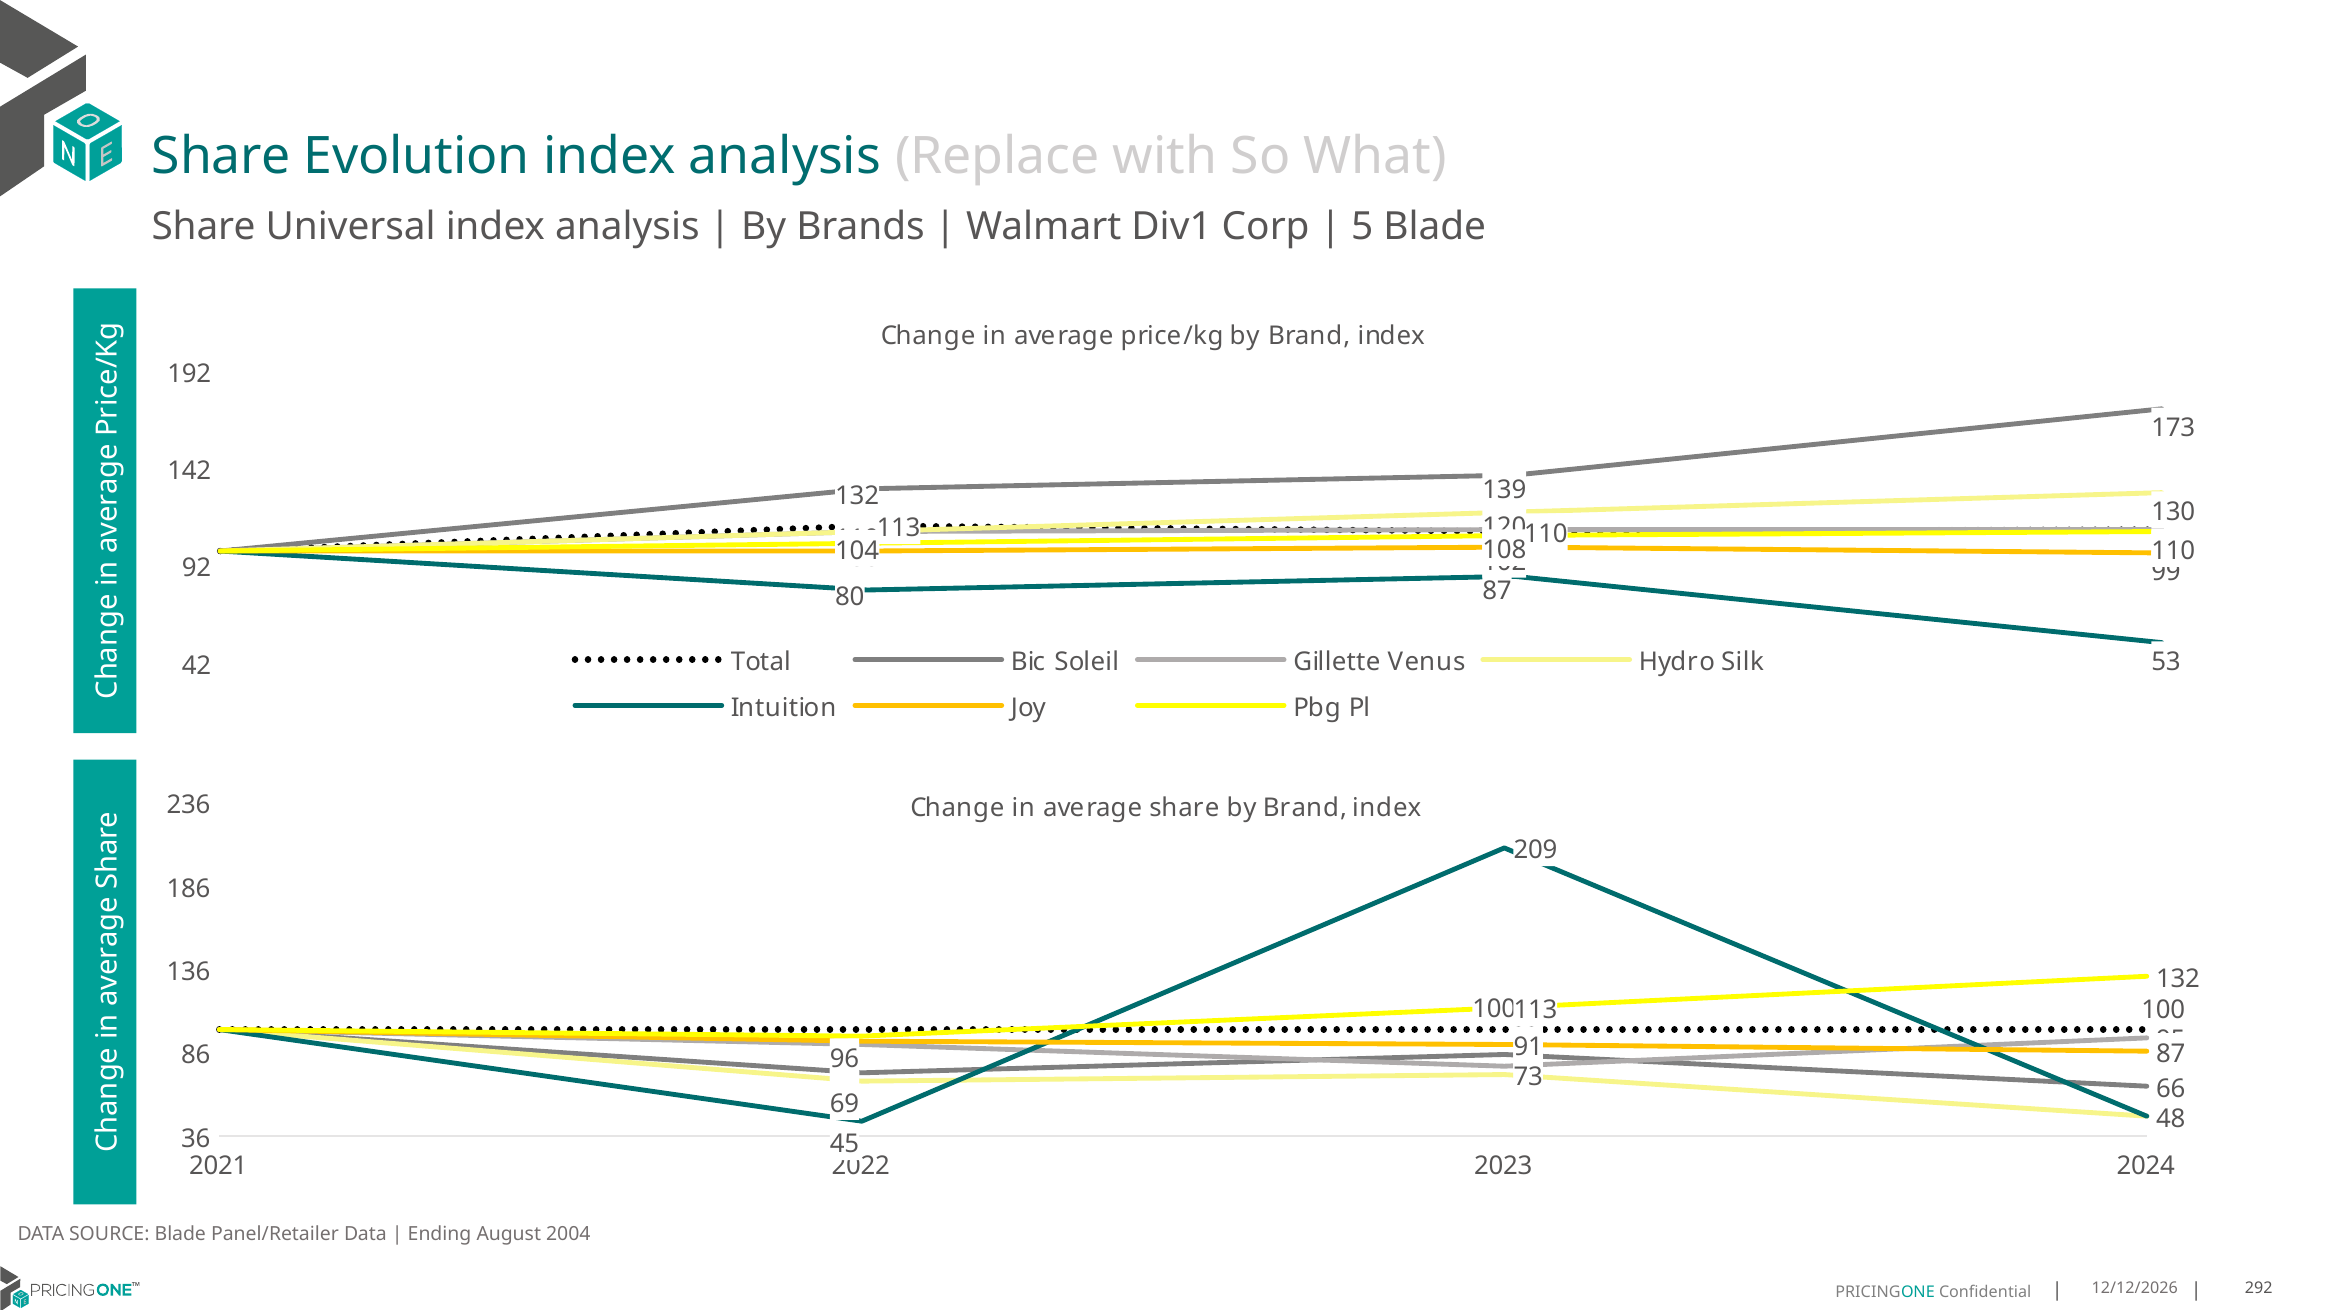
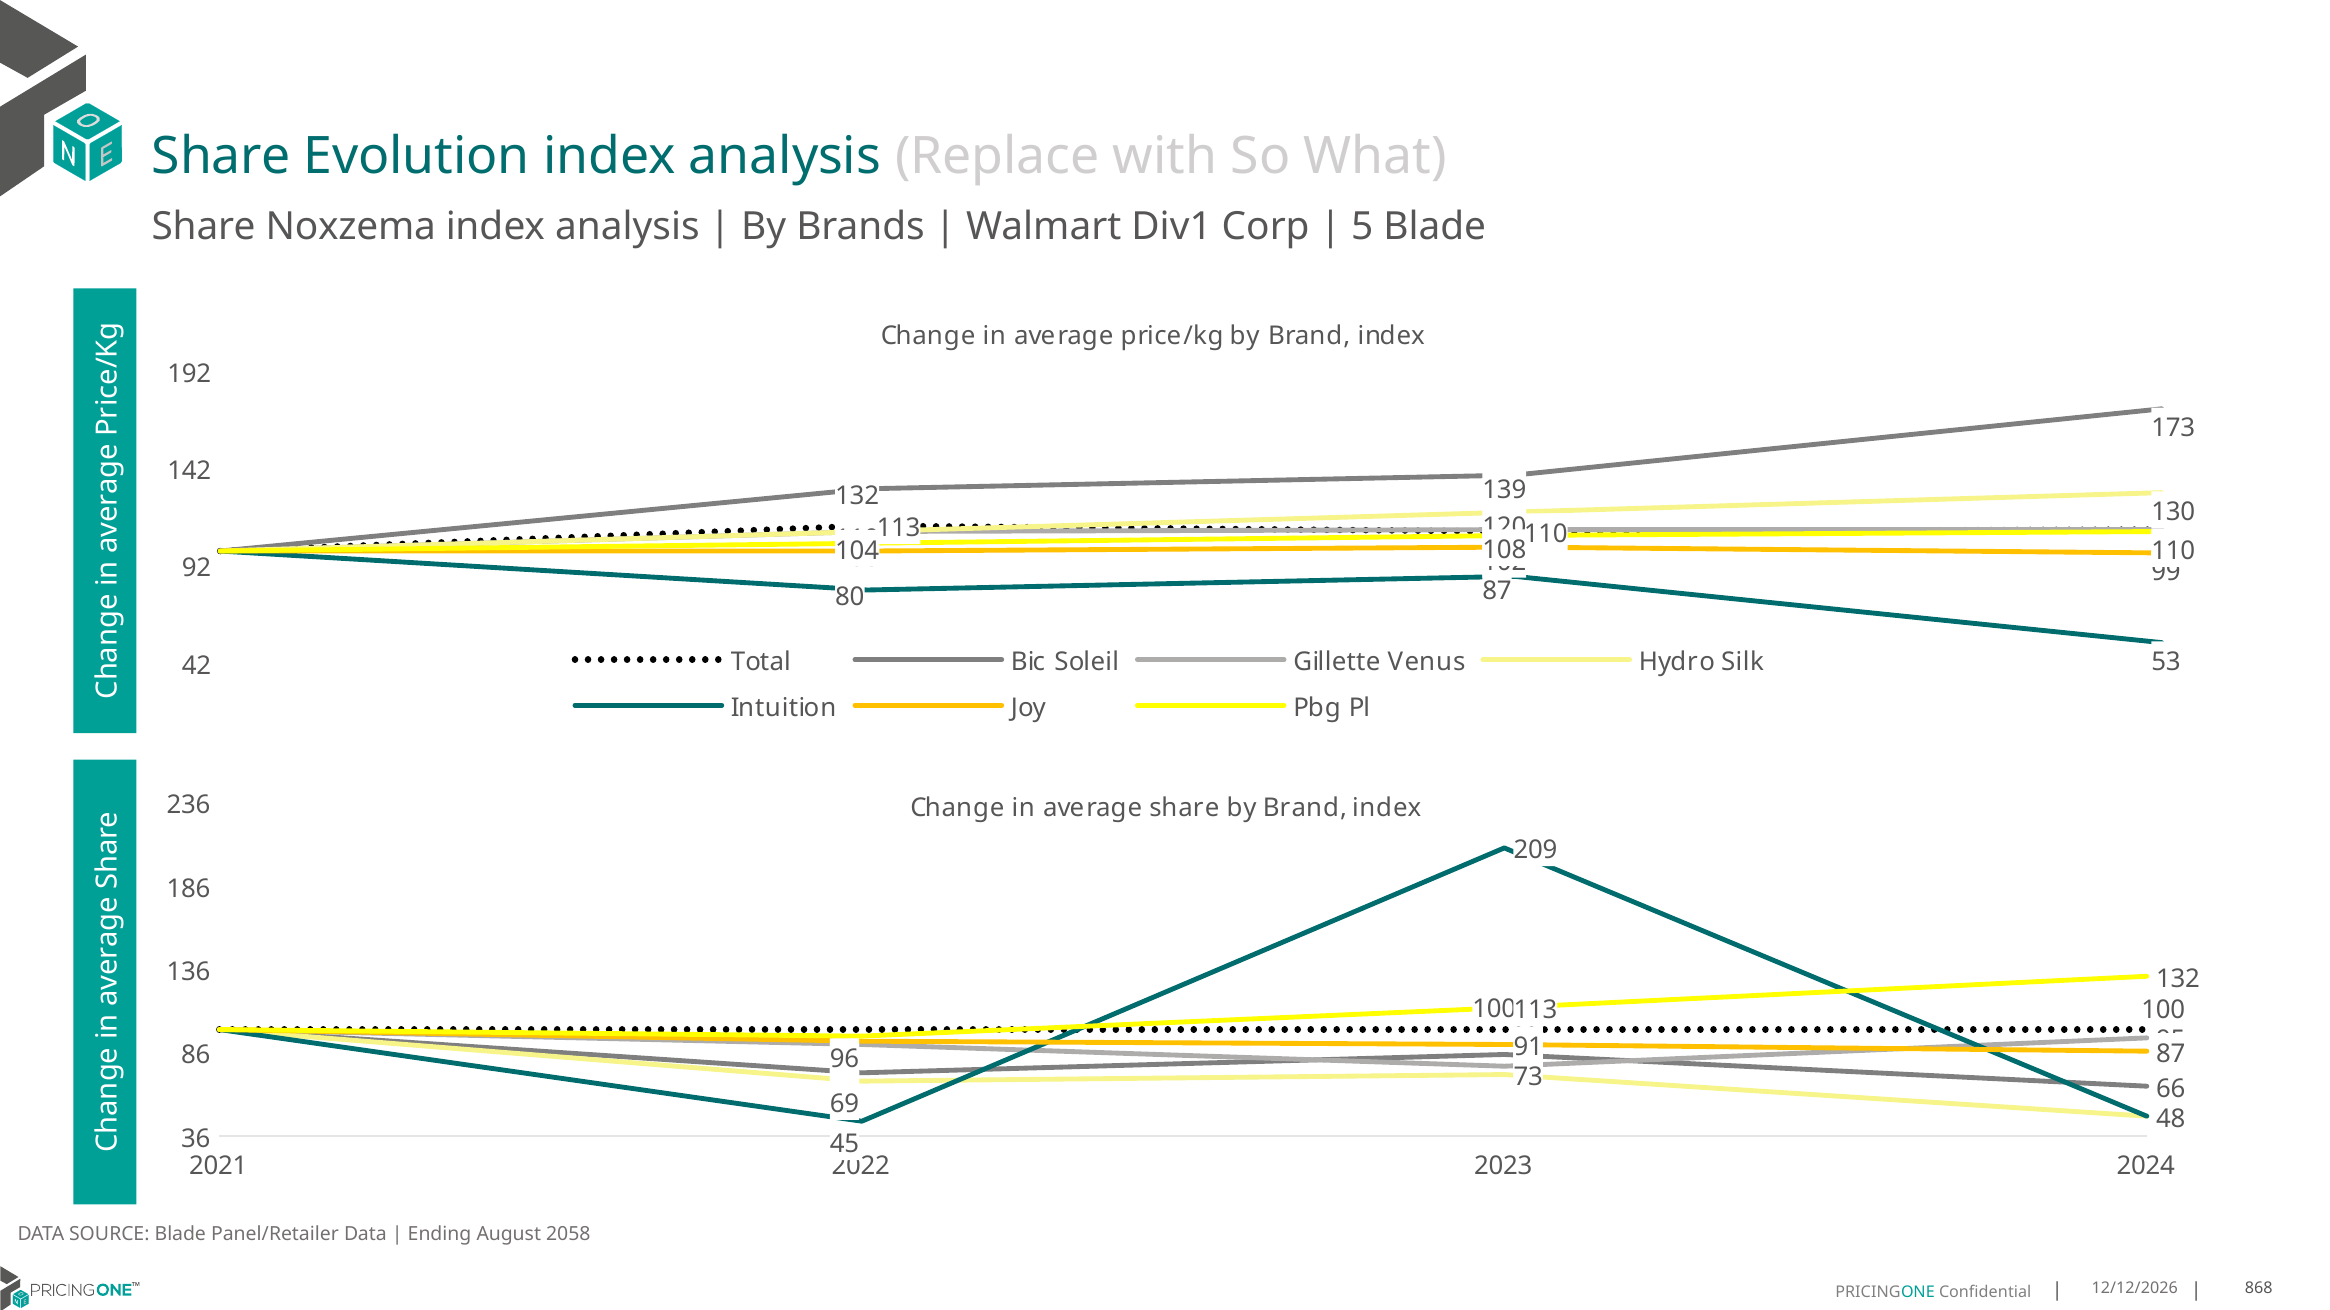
Universal: Universal -> Noxzema (351, 227)
2004: 2004 -> 2058 (568, 1234)
292: 292 -> 868 (2259, 1289)
